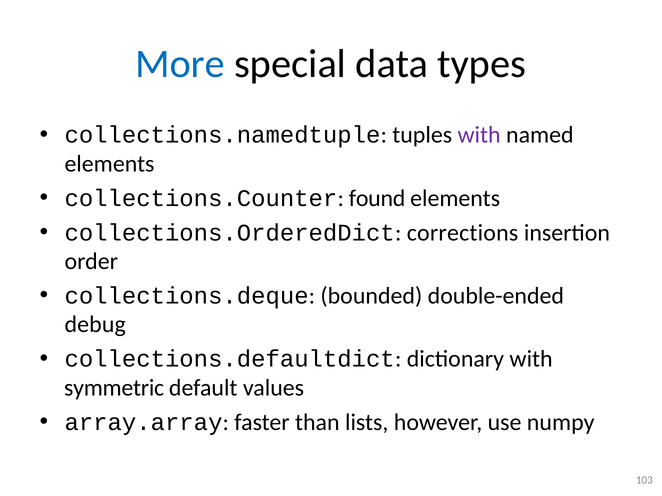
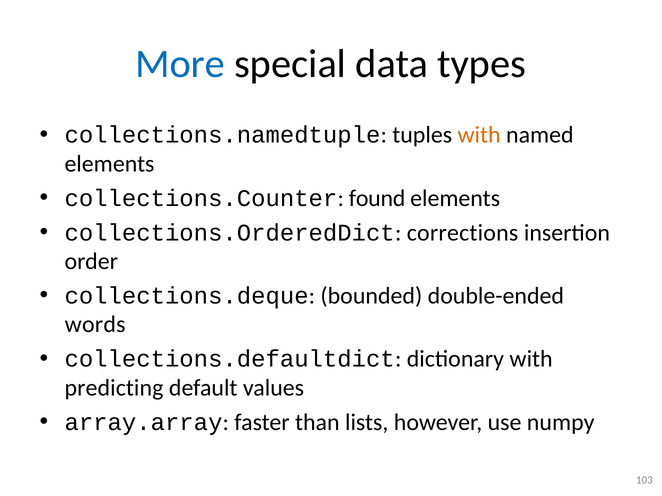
with colour: purple -> orange (479, 135)
debug: debug -> words (95, 325)
symmetric: symmetric -> predicting (114, 388)
